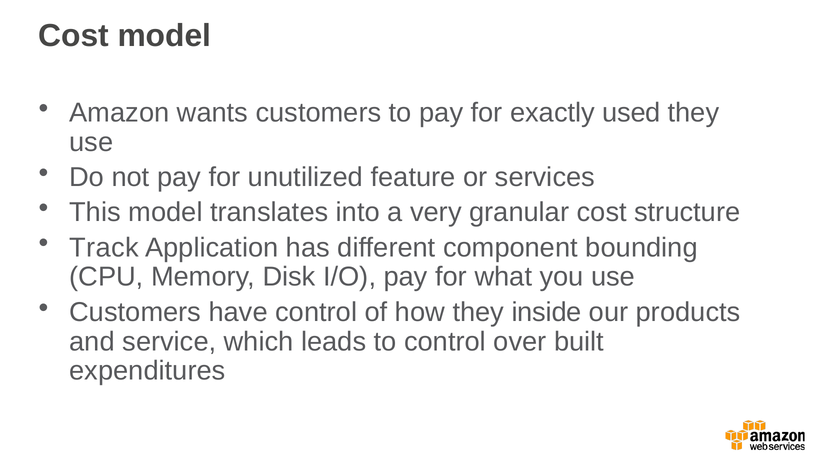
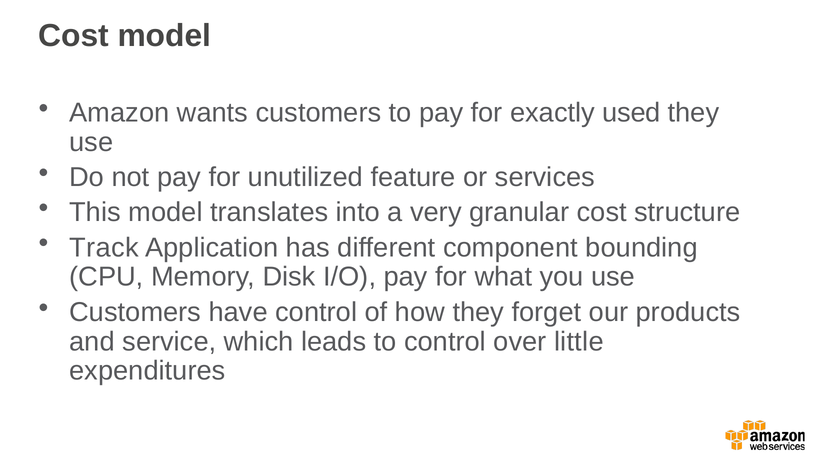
inside: inside -> forget (546, 312)
built: built -> little (579, 342)
